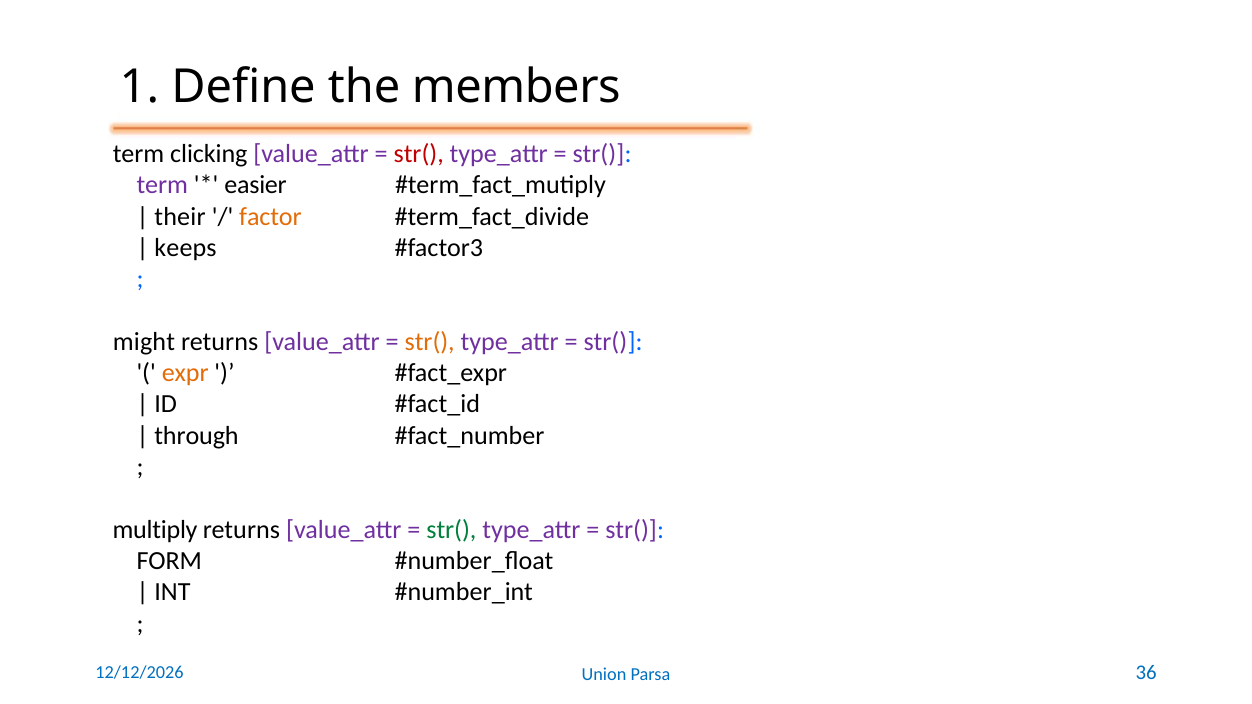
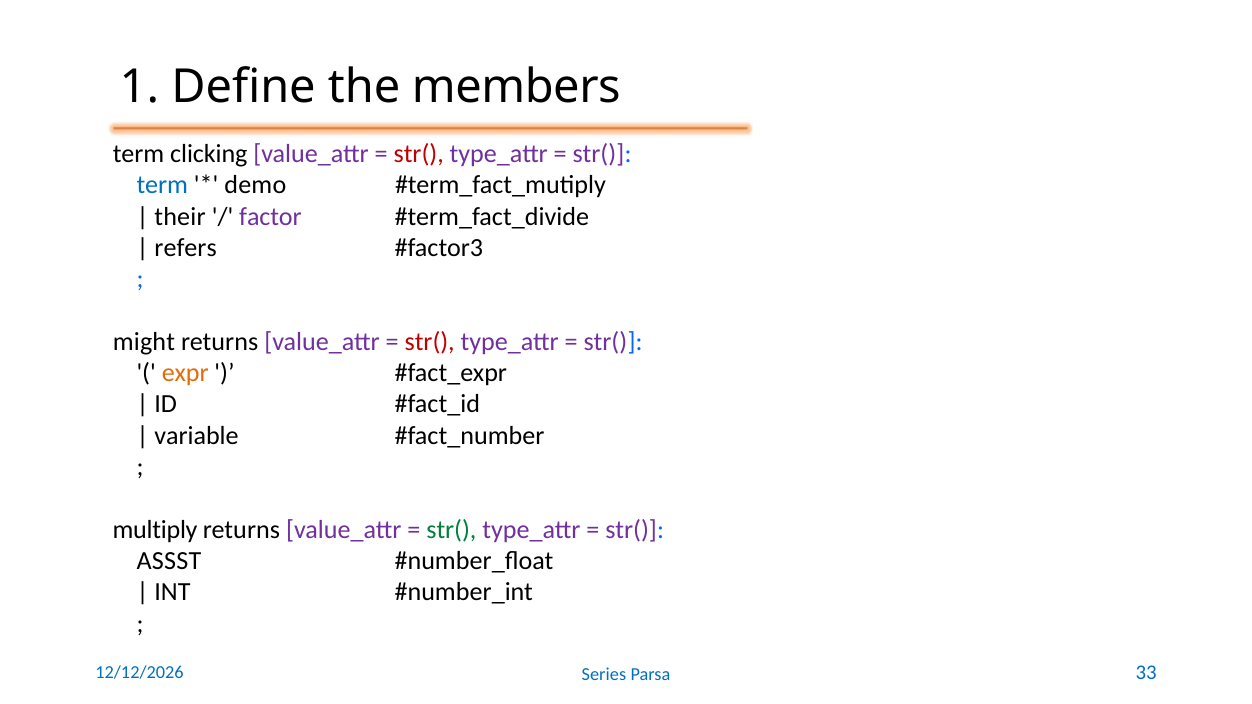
term colour: purple -> blue (162, 185)
easier: easier -> demo (255, 185)
factor colour: orange -> purple (270, 217)
keeps: keeps -> refers (186, 248)
str( colour: orange -> red (430, 342)
through: through -> variable (196, 436)
FORM: FORM -> ASSST (169, 561)
Union: Union -> Series (604, 675)
36: 36 -> 33 (1146, 673)
